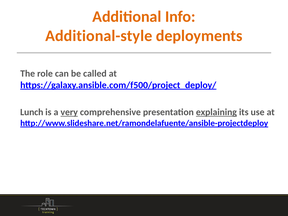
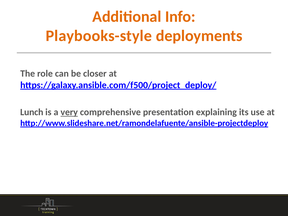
Additional-style: Additional-style -> Playbooks-style (99, 36)
called: called -> closer (95, 74)
explaining underline: present -> none (216, 112)
